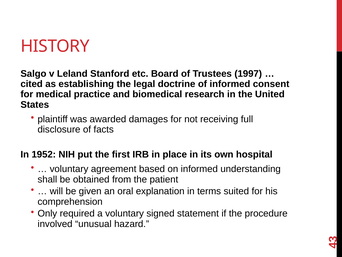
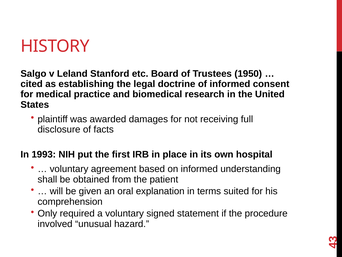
1997: 1997 -> 1950 (248, 74)
1952: 1952 -> 1993 (44, 154)
